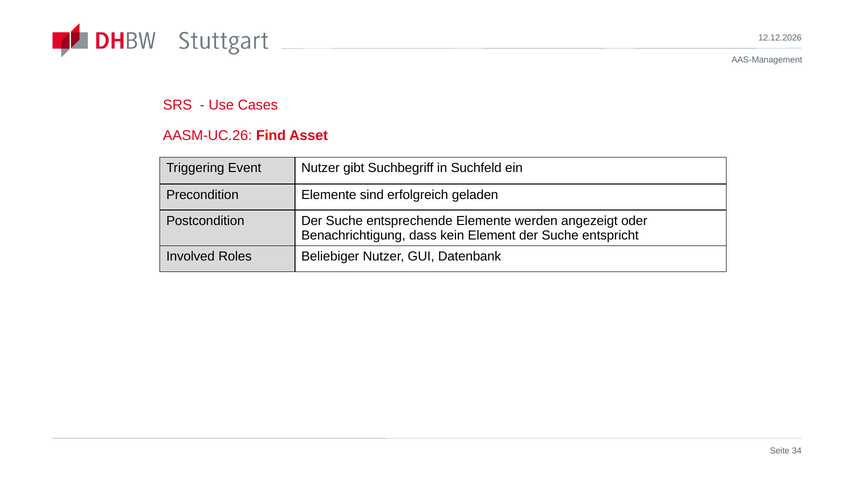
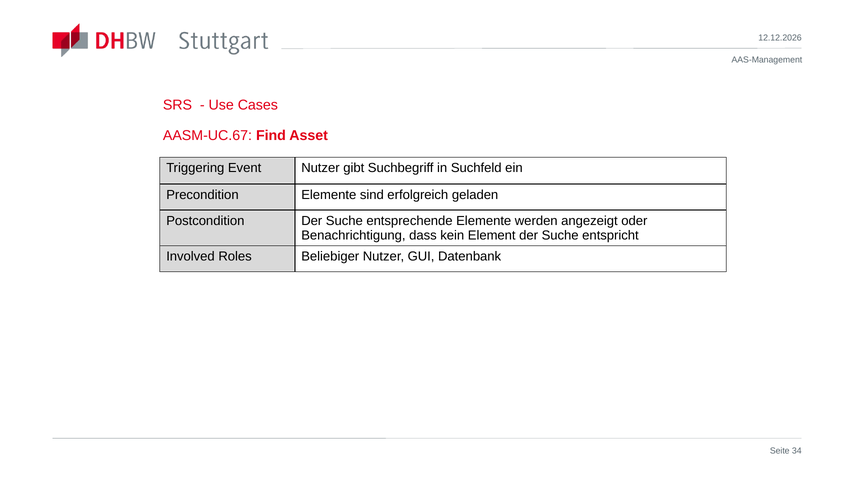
AASM-UC.26: AASM-UC.26 -> AASM-UC.67 (207, 135)
